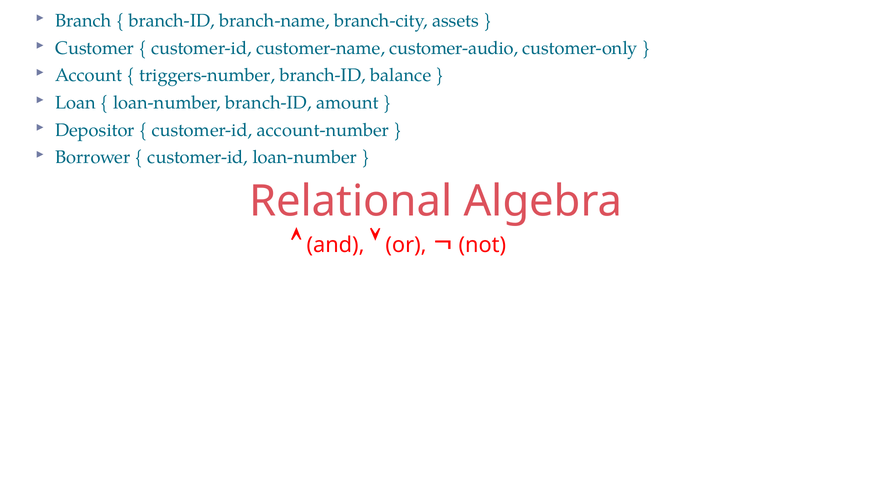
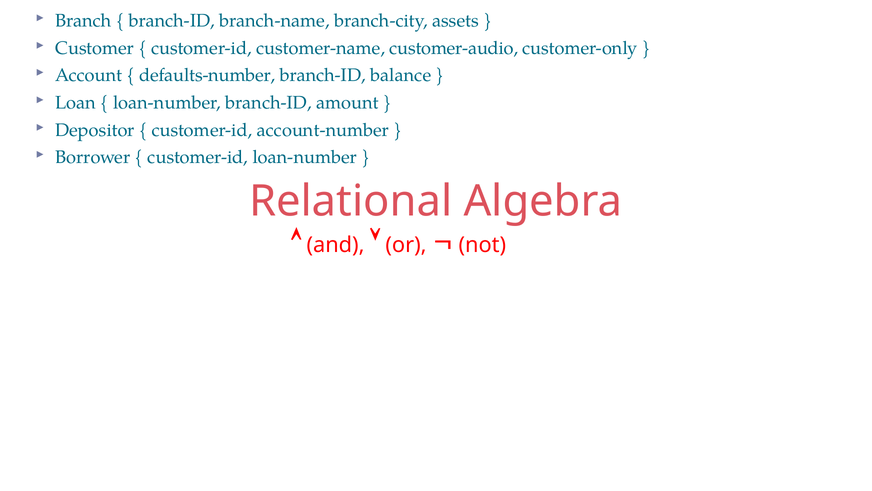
triggers-number: triggers-number -> defaults-number (207, 75)
